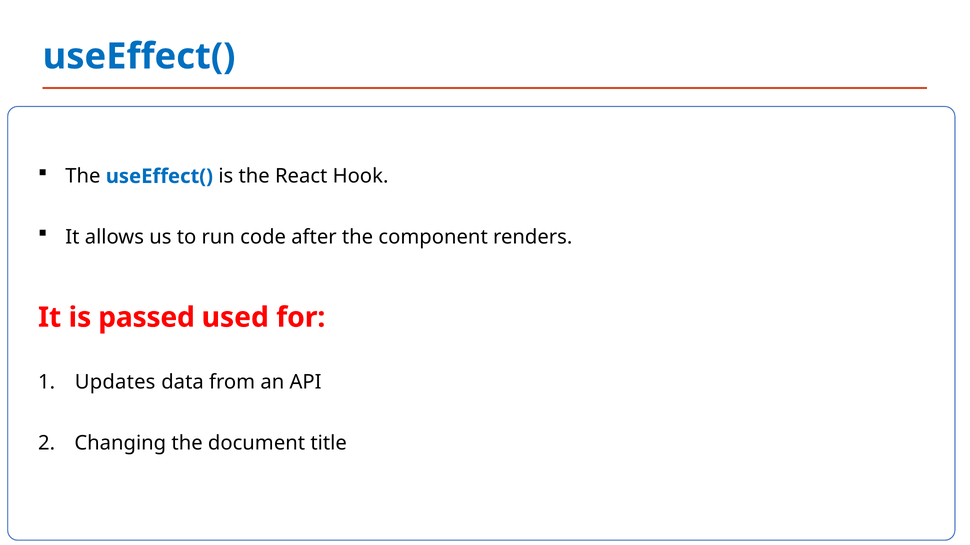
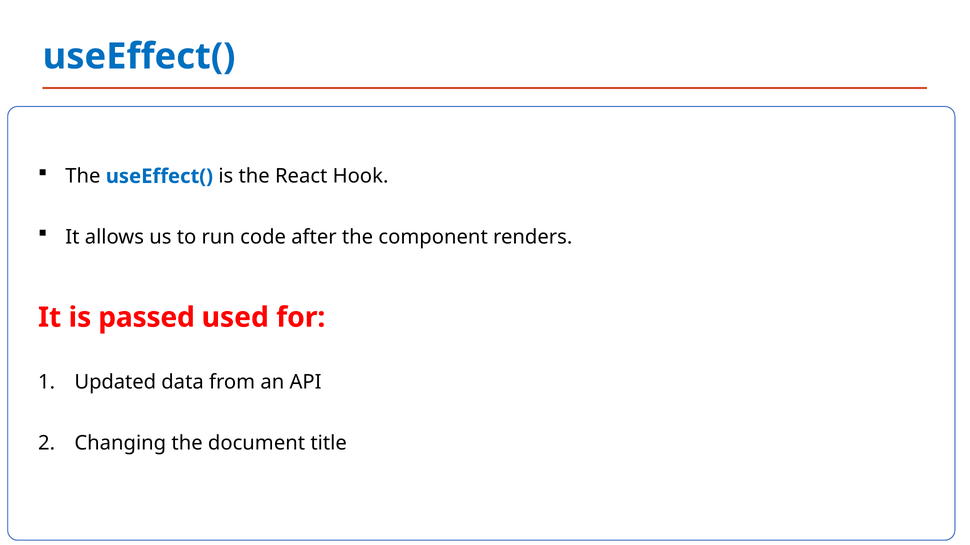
Updates: Updates -> Updated (115, 383)
